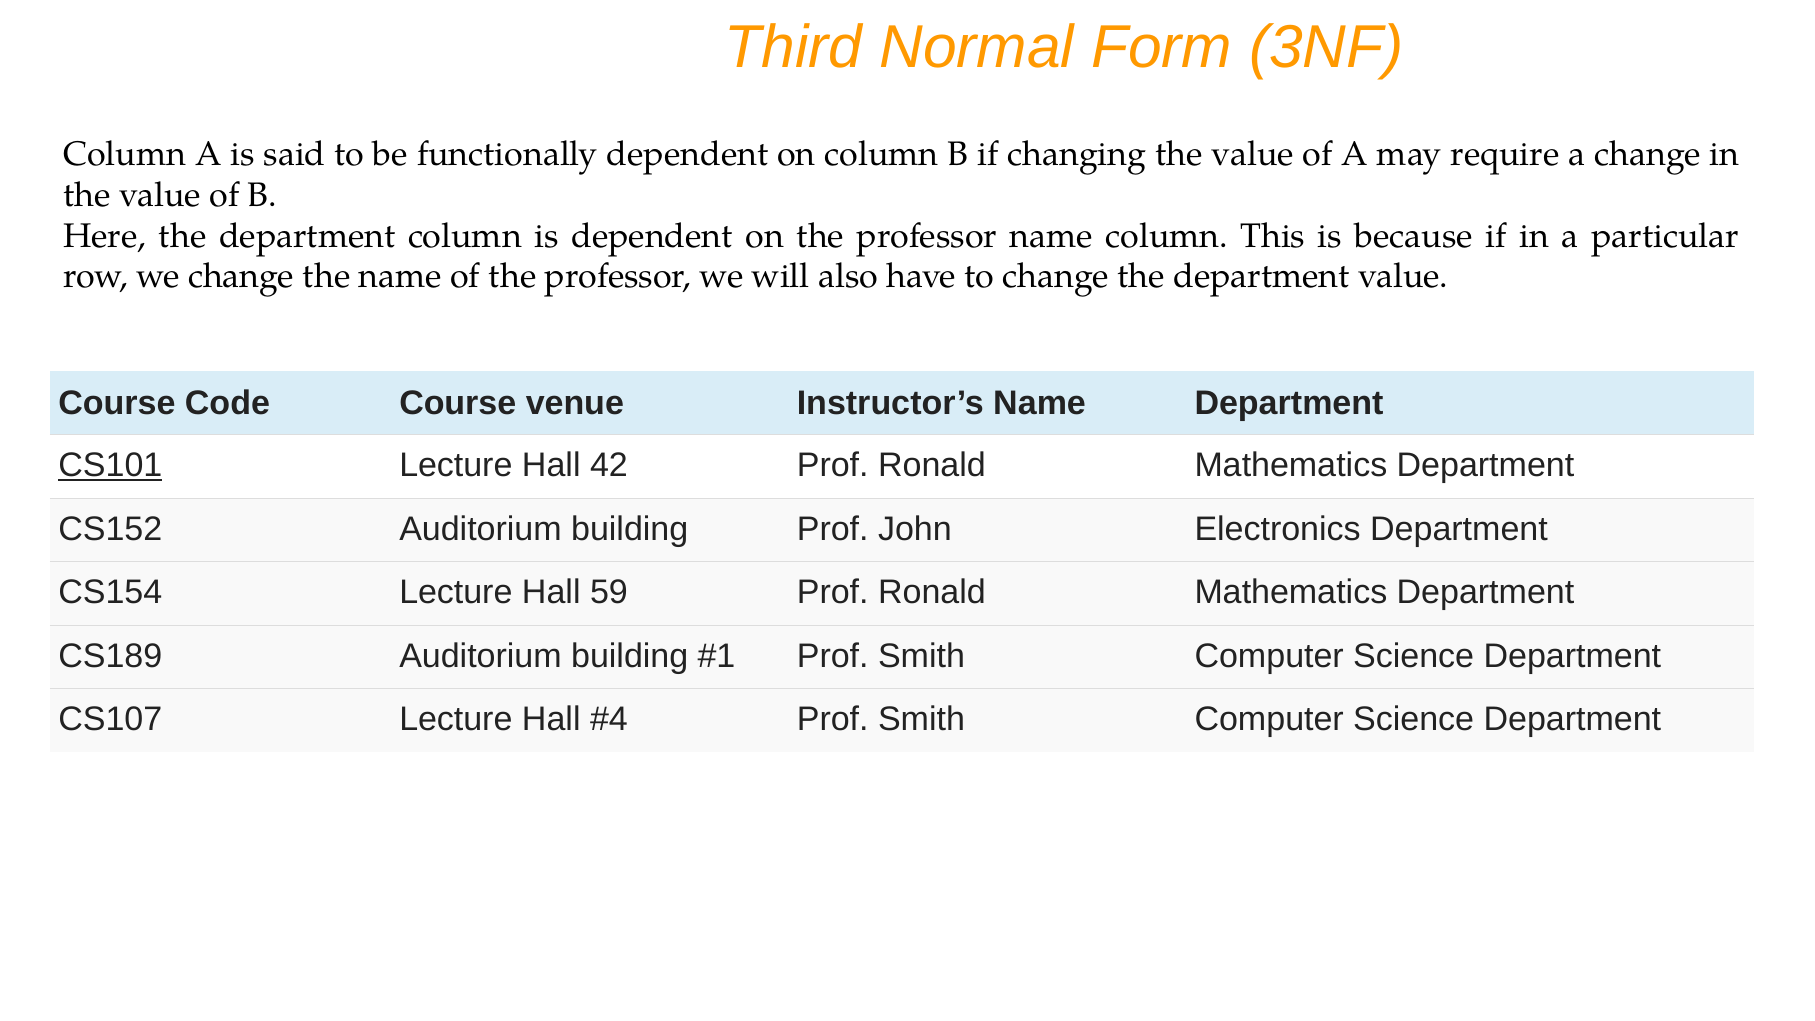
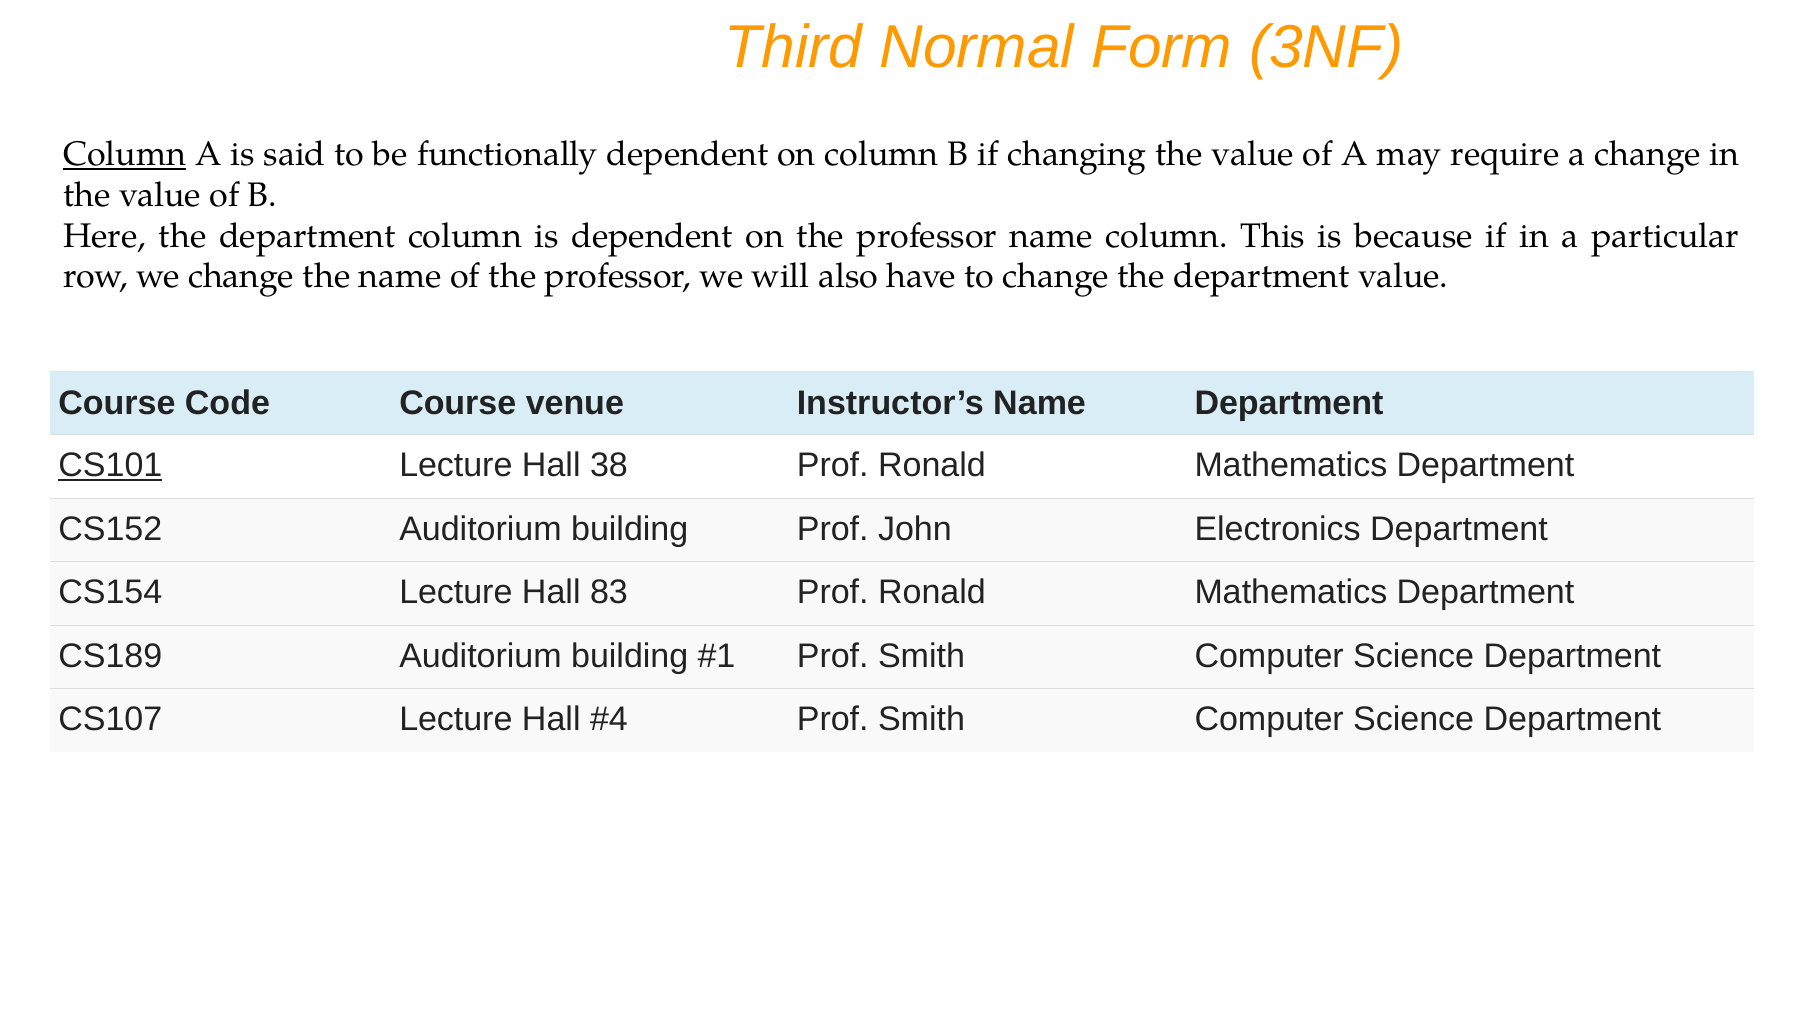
Column underline: none -> present (125, 154)
42: 42 -> 38 (609, 466)
59: 59 -> 83 (609, 593)
